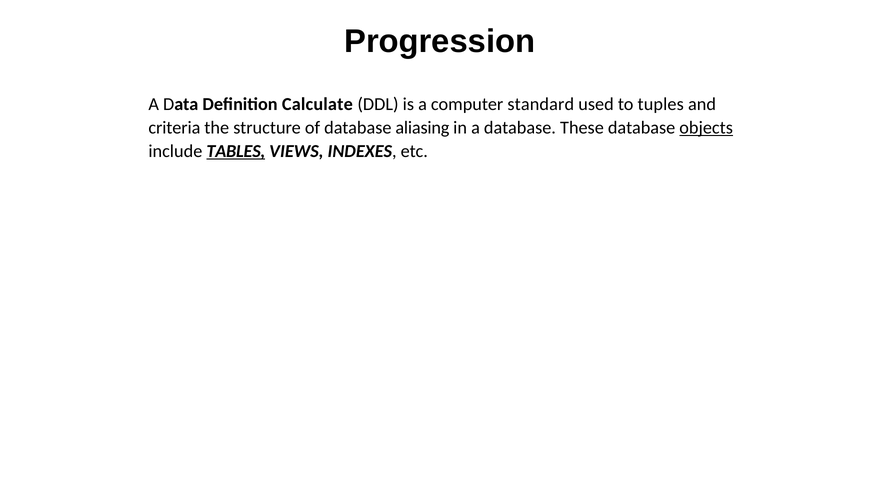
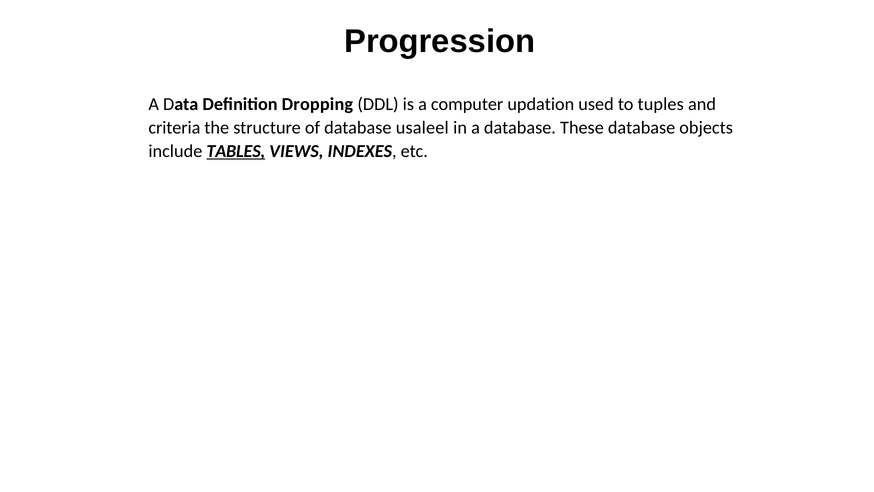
Calculate: Calculate -> Dropping (317, 104)
standard: standard -> updation (541, 104)
aliasing: aliasing -> usaleel (422, 128)
objects underline: present -> none (706, 128)
